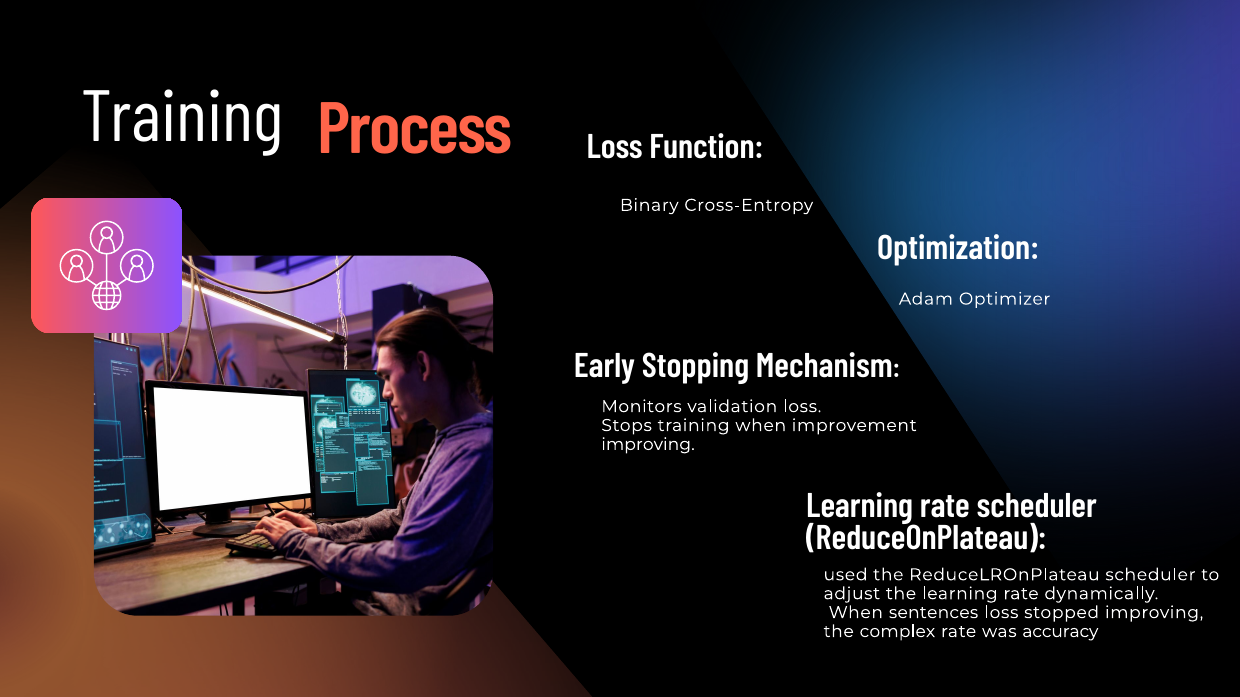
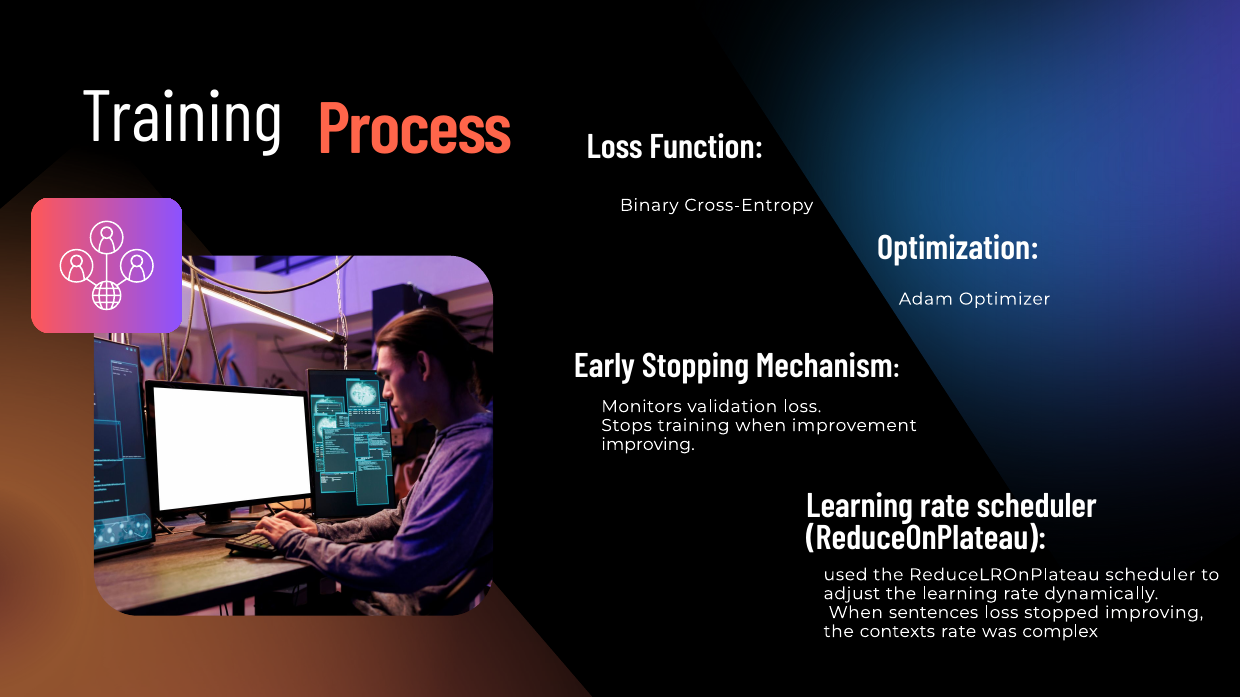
complex: complex -> contexts (897, 632)
accuracy: accuracy -> complex (1060, 632)
